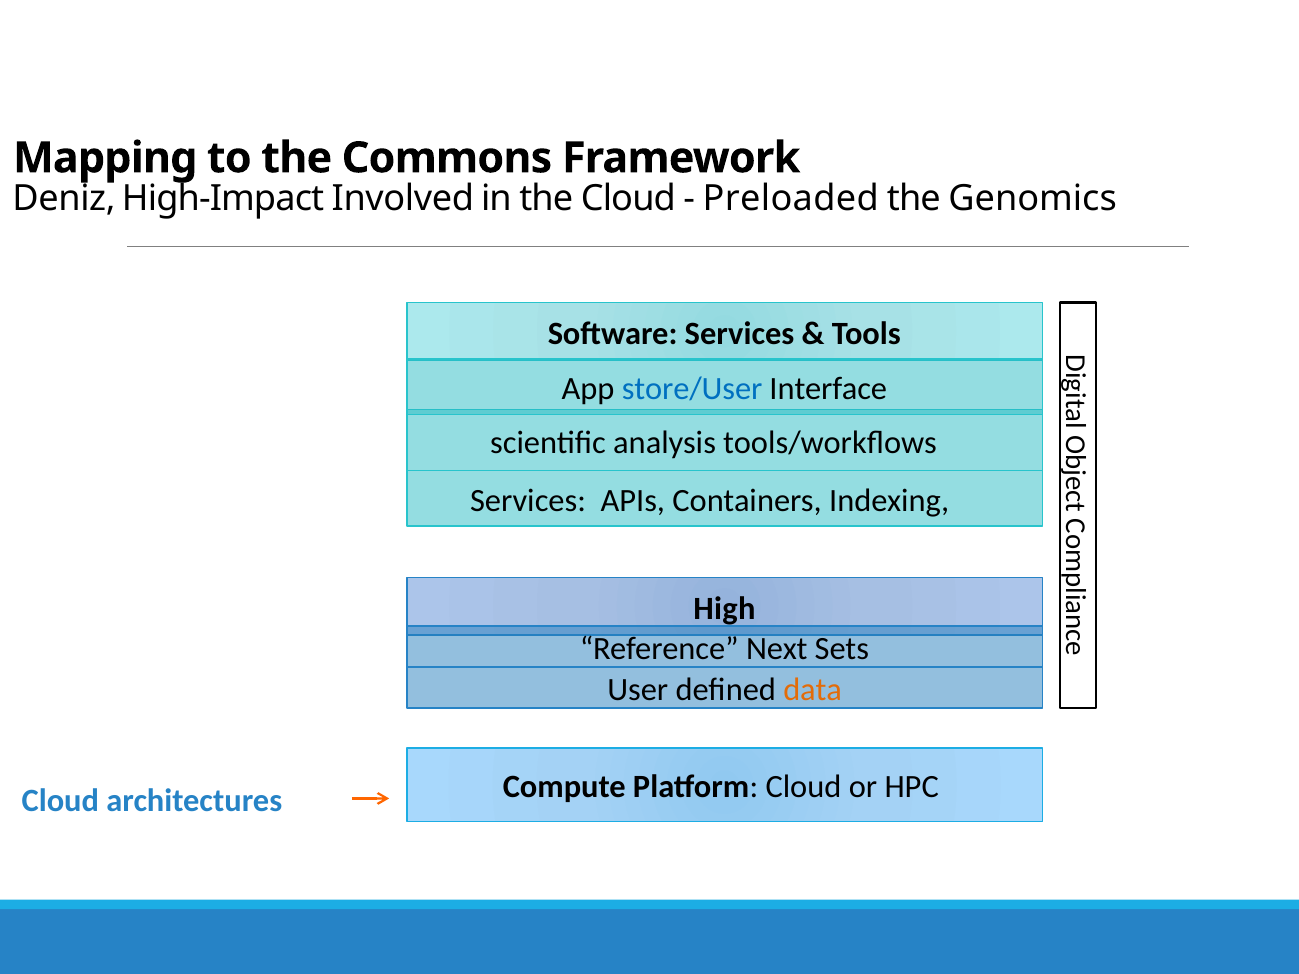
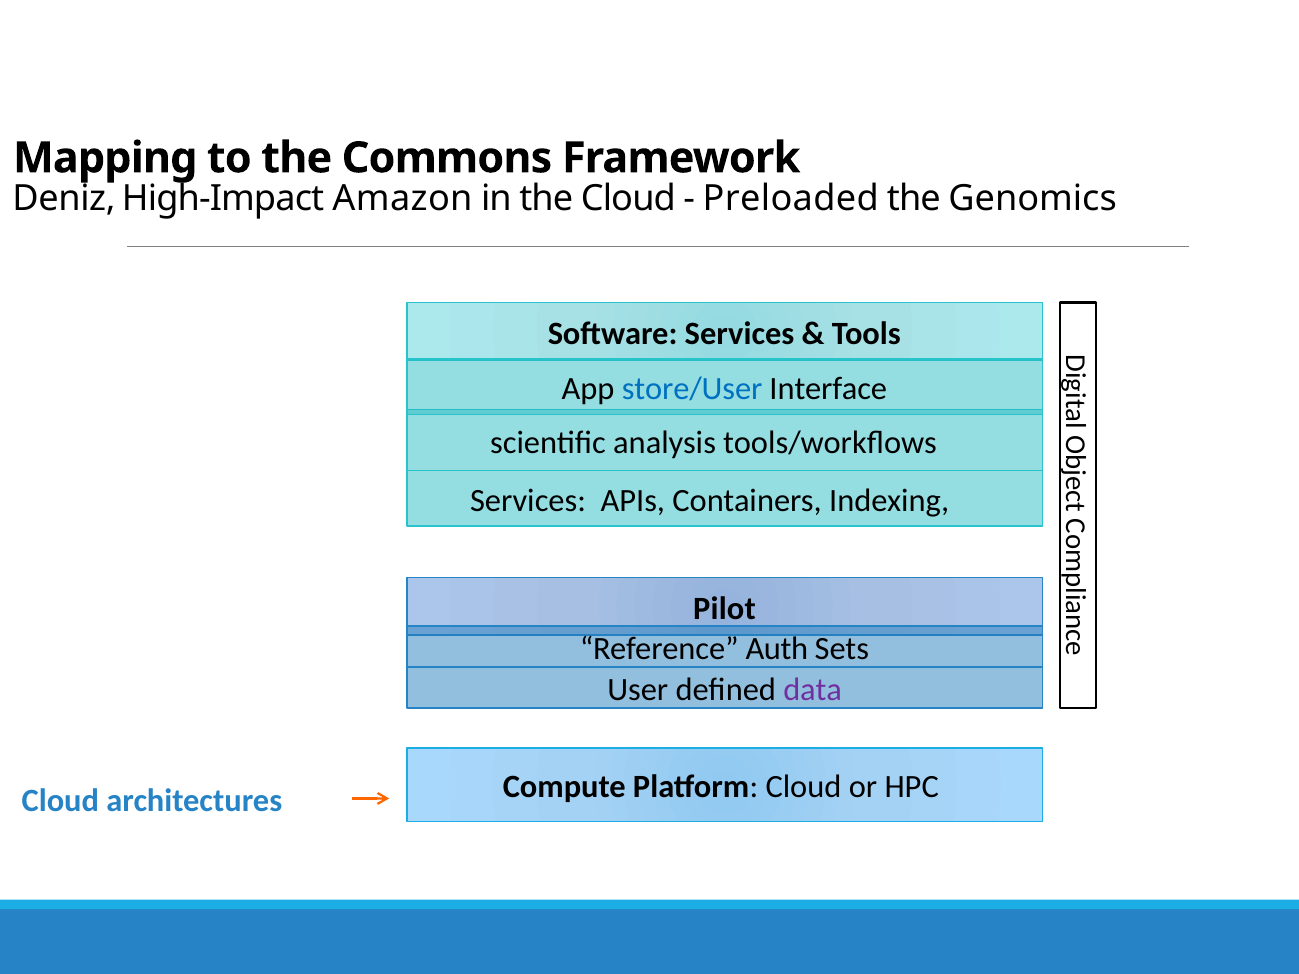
Involved: Involved -> Amazon (403, 199)
High: High -> Pilot (724, 609)
Next: Next -> Auth (777, 649)
data colour: orange -> purple (813, 690)
